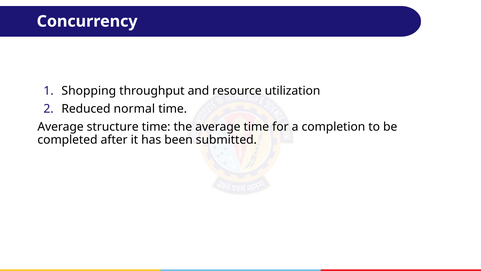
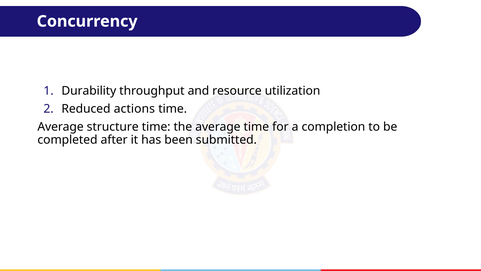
Shopping: Shopping -> Durability (89, 91)
normal: normal -> actions (134, 109)
